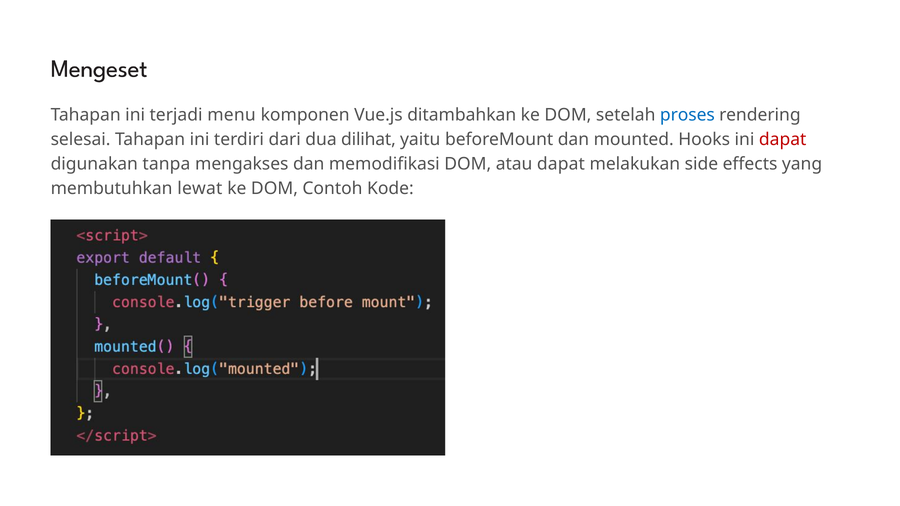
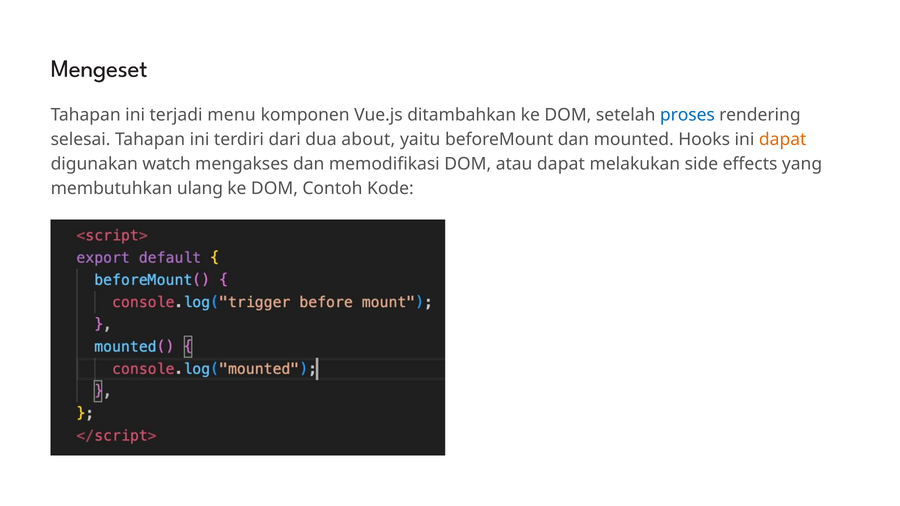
dilihat: dilihat -> about (368, 140)
dapat colour: red -> orange (783, 140)
tanpa: tanpa -> watch (167, 164)
lewat: lewat -> ulang (200, 189)
